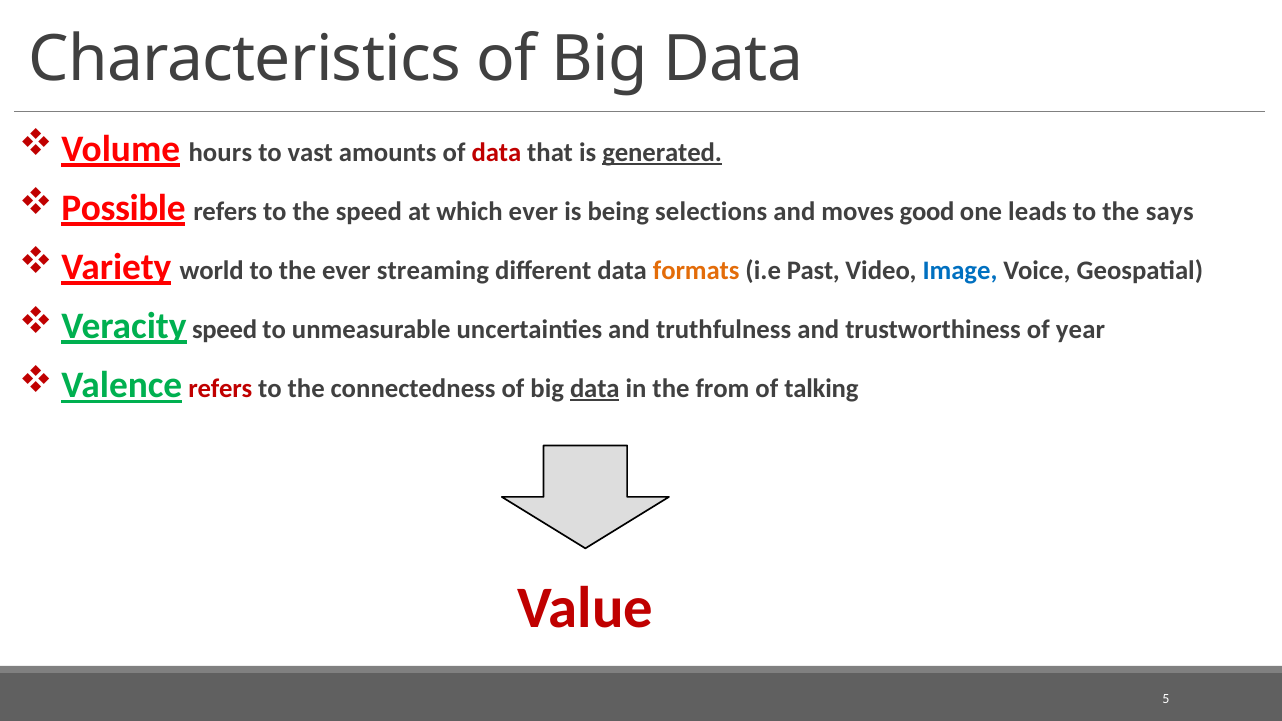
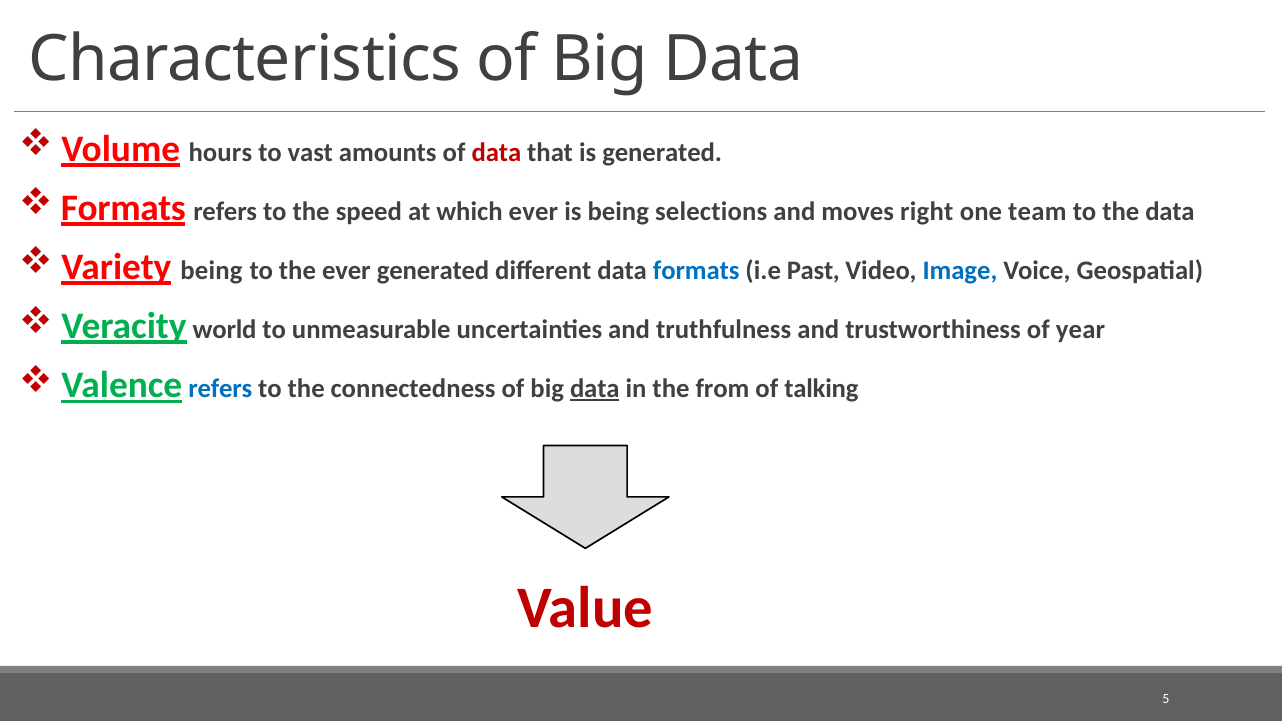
generated underline: present -> none (662, 153)
Possible: Possible -> Formats (123, 208)
good: good -> right (927, 212)
leads: leads -> team (1037, 212)
the says: says -> data (1170, 212)
Variety world: world -> being (211, 271)
ever streaming: streaming -> generated (433, 271)
formats colour: orange -> blue (696, 271)
Veracity speed: speed -> world (225, 330)
refers colour: red -> blue (220, 389)
